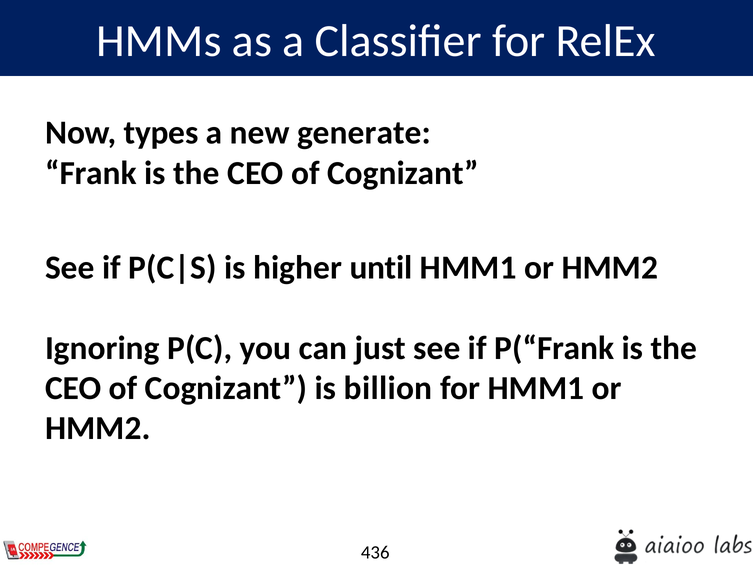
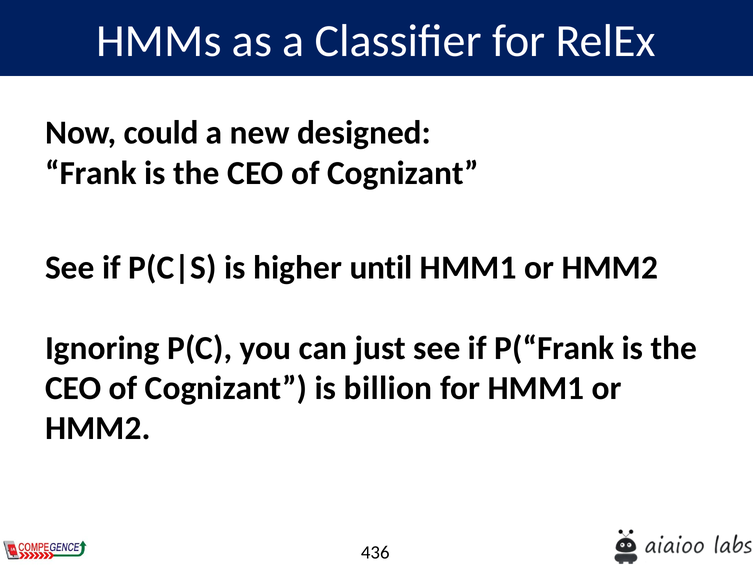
types: types -> could (161, 133)
generate: generate -> designed (364, 133)
